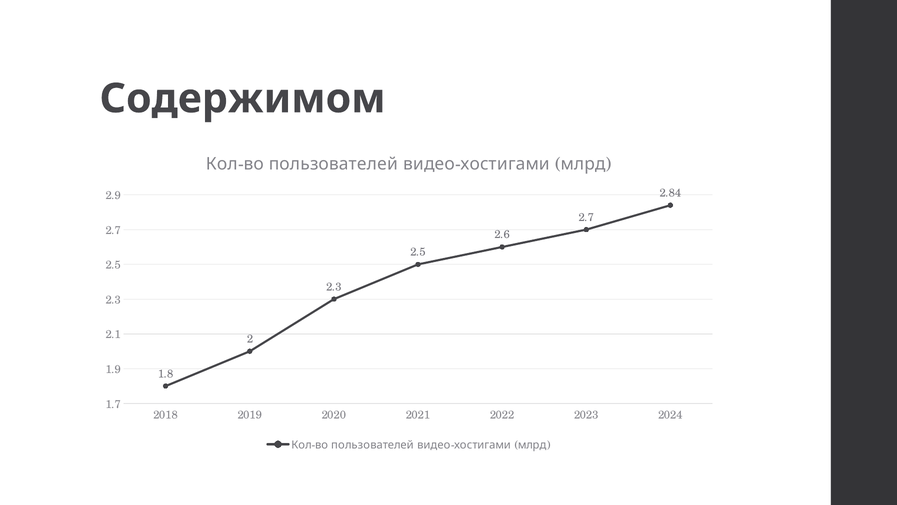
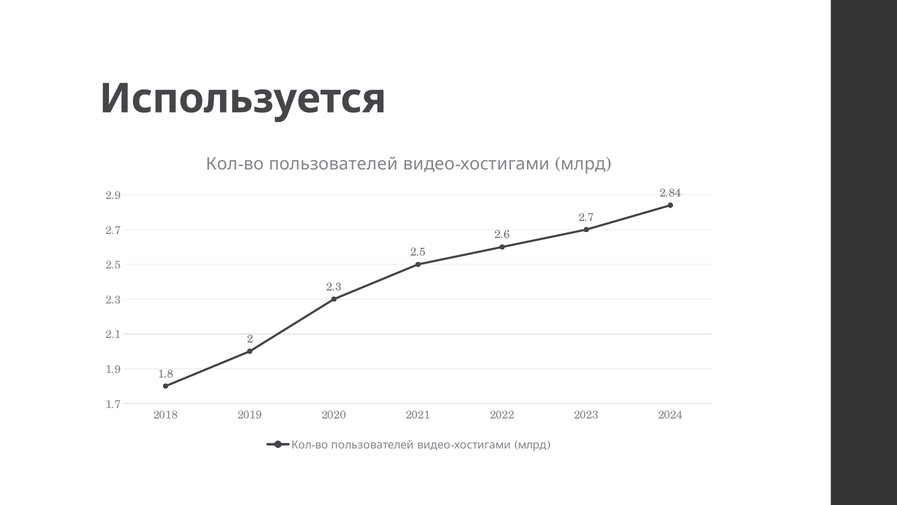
Содержимом: Содержимом -> Используется (243, 99)
